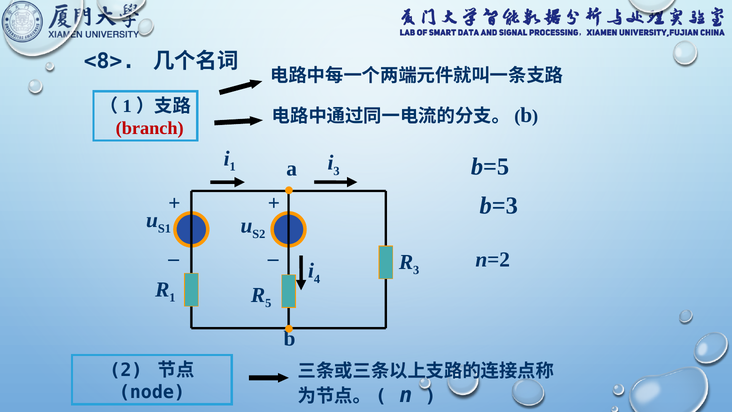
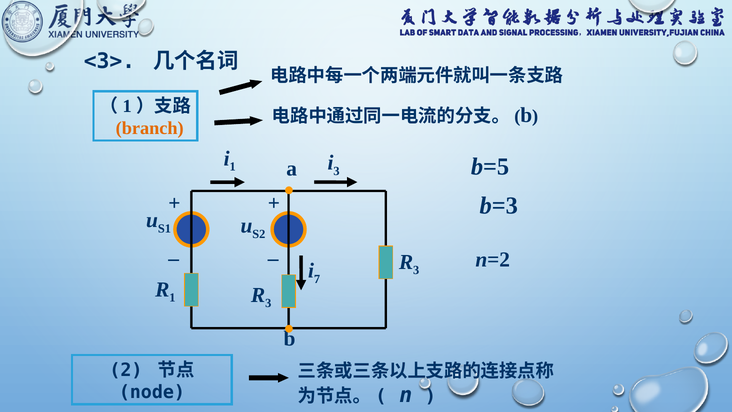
<8>: <8> -> <3> (109, 61)
branch colour: red -> orange (150, 128)
4: 4 -> 7 (317, 279)
5: 5 -> 3 (268, 303)
